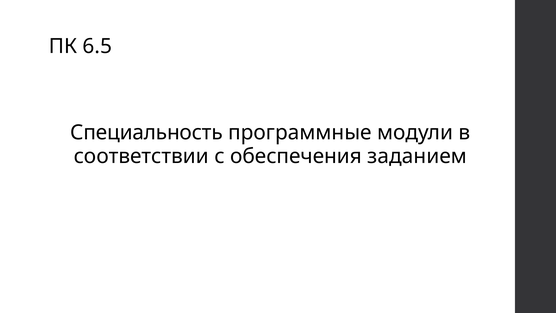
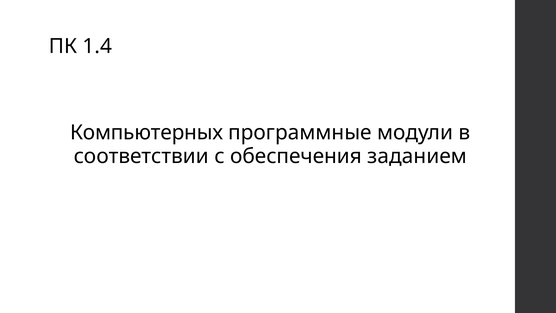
6.5: 6.5 -> 1.4 (97, 46)
Специальность: Специальность -> Компьютерных (147, 132)
